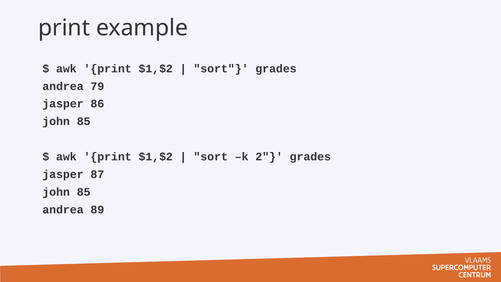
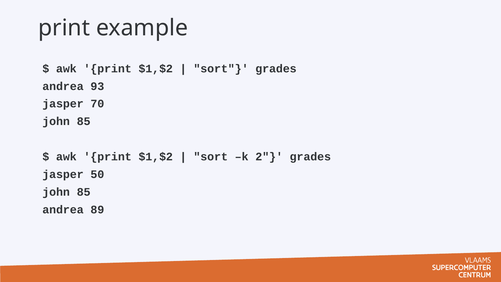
79: 79 -> 93 (97, 86)
86: 86 -> 70 (97, 104)
87: 87 -> 50 (97, 174)
